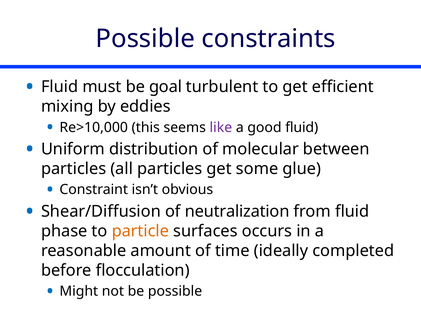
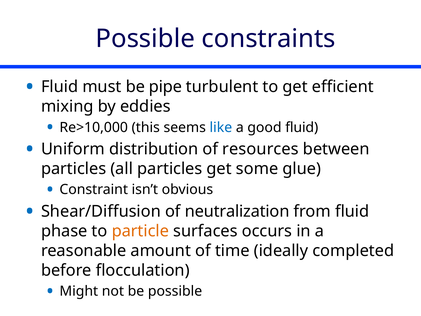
goal: goal -> pipe (165, 87)
like colour: purple -> blue (221, 127)
molecular: molecular -> resources (260, 149)
